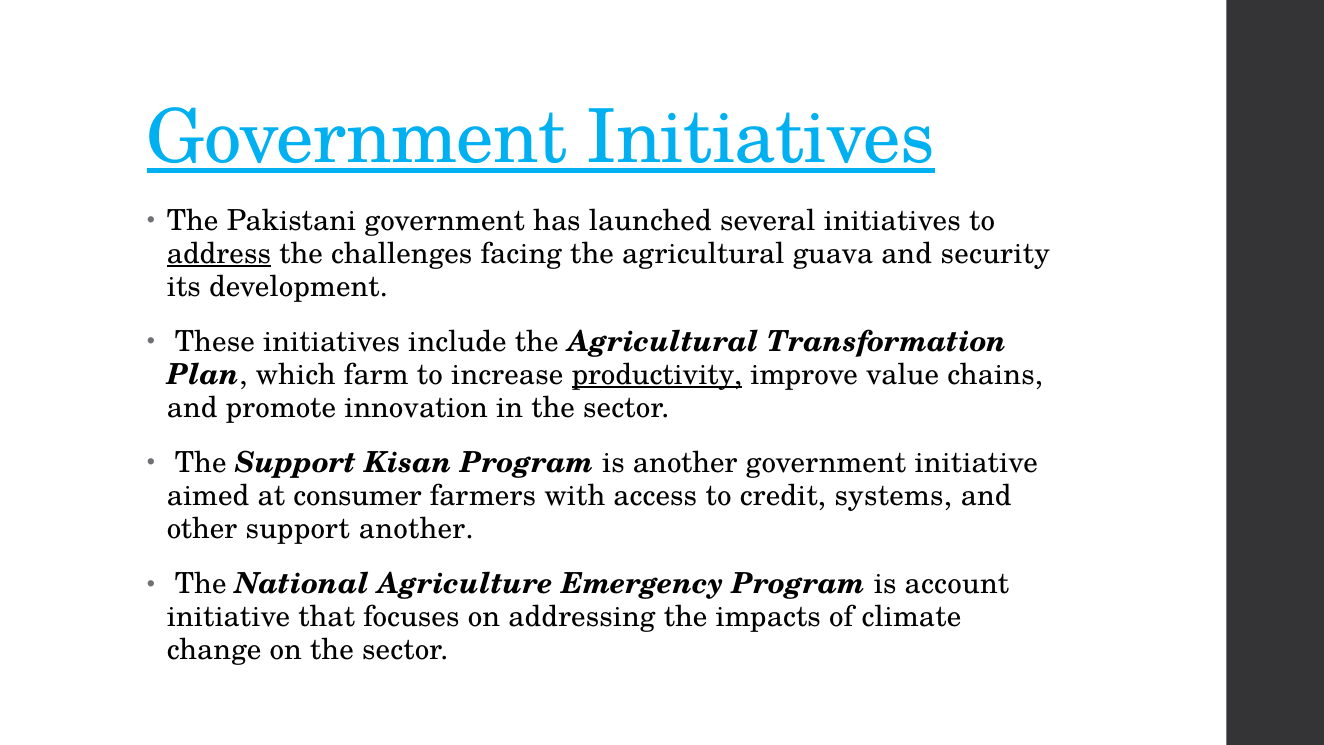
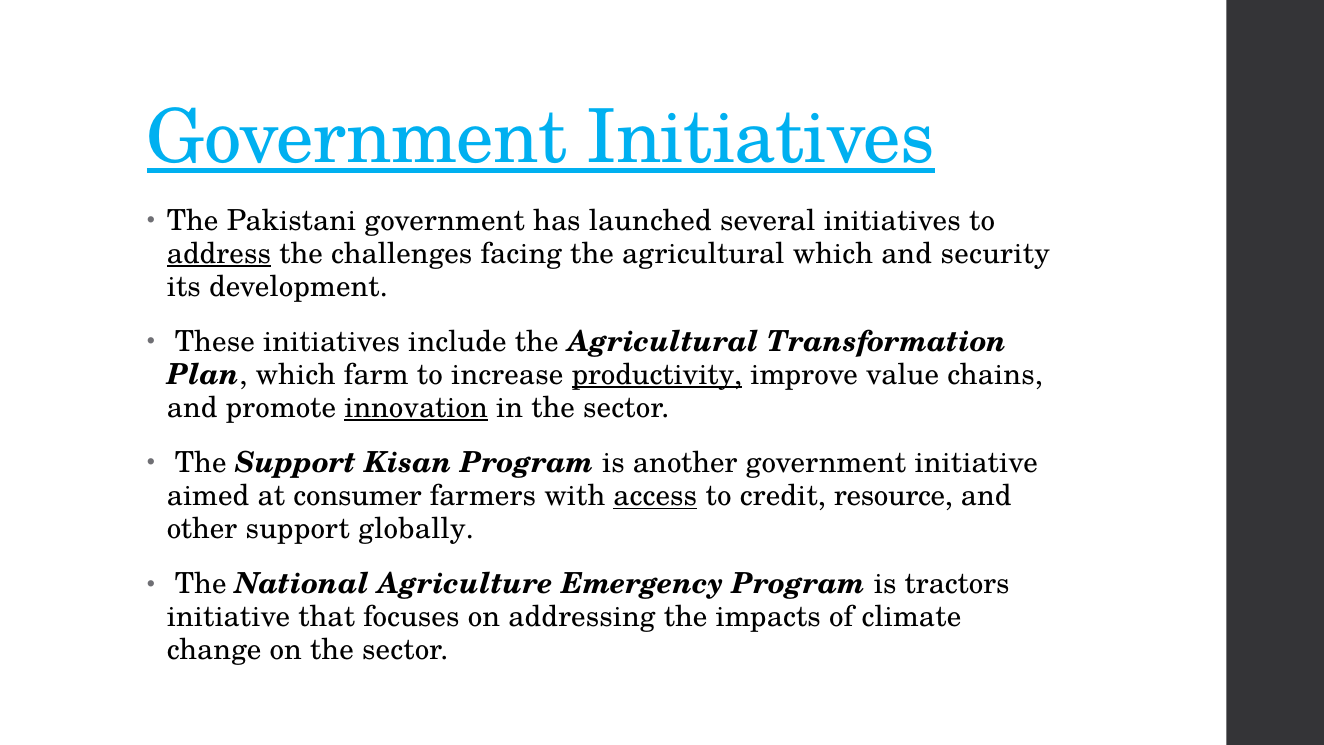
agricultural guava: guava -> which (833, 253)
innovation underline: none -> present (416, 408)
access underline: none -> present (655, 496)
systems: systems -> resource (894, 496)
support another: another -> globally (416, 529)
account: account -> tractors (957, 584)
